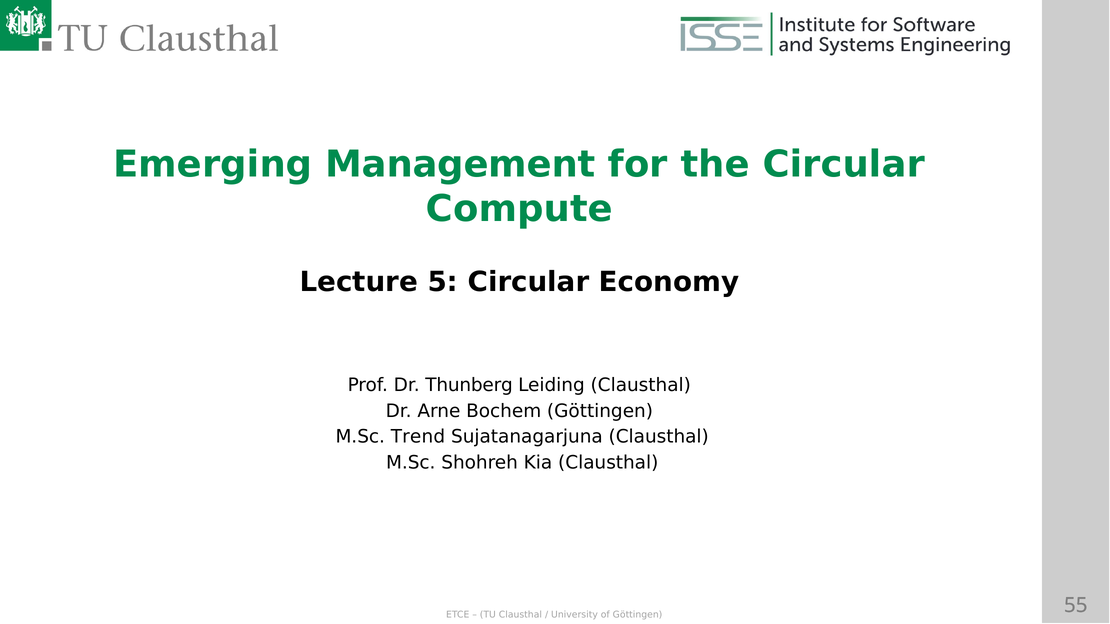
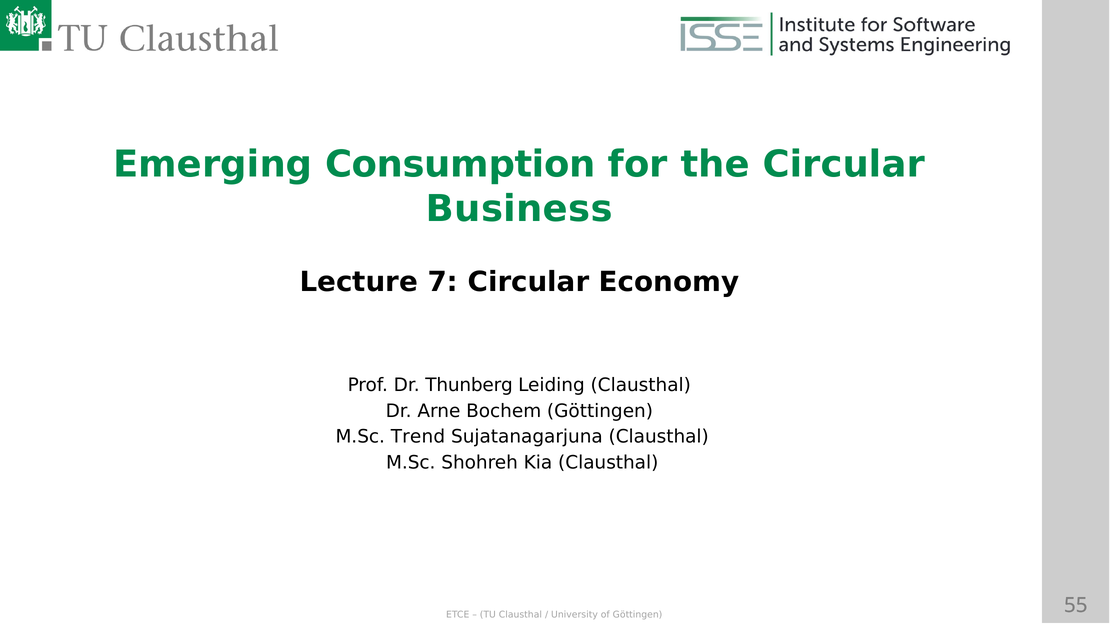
Management: Management -> Consumption (460, 165)
Compute: Compute -> Business (519, 209)
5: 5 -> 7 (443, 282)
